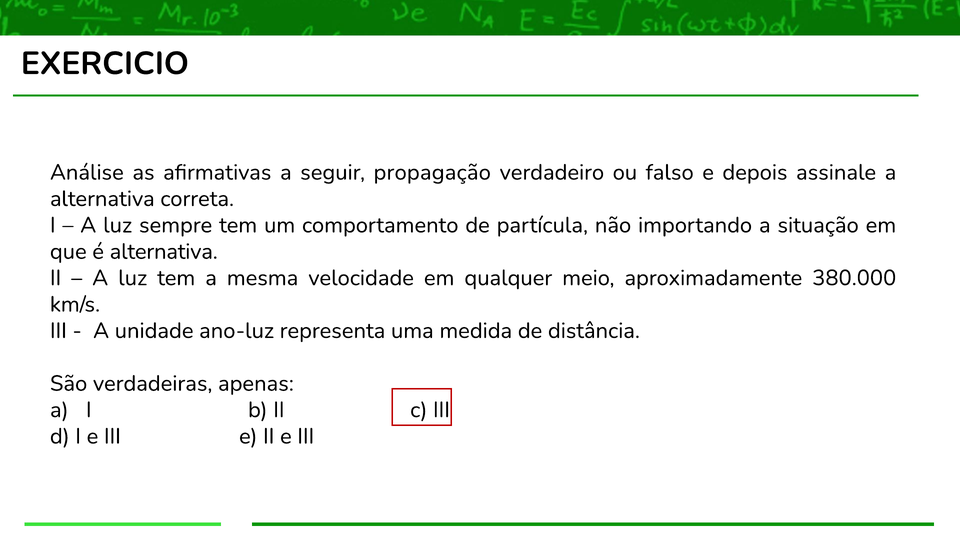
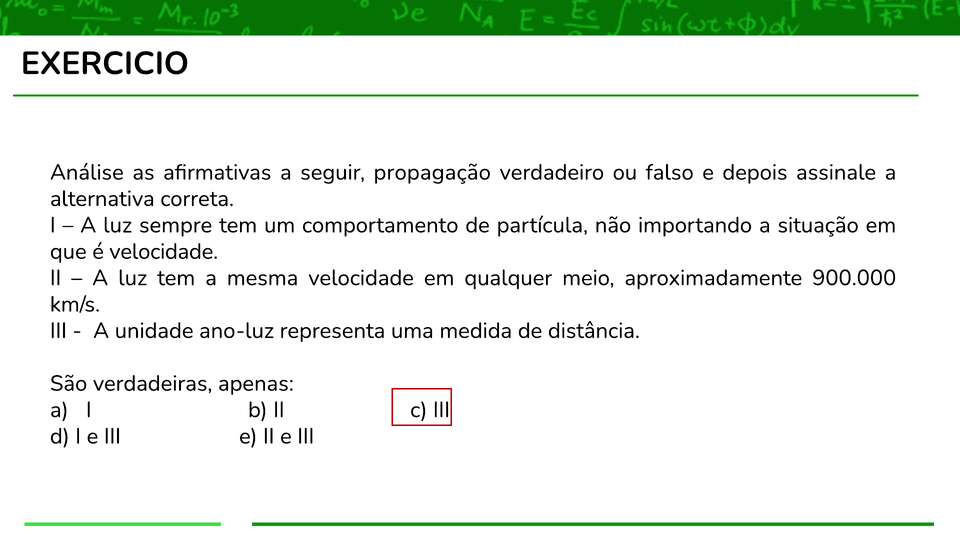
é alternativa: alternativa -> velocidade (164, 252)
380.000: 380.000 -> 900.000 (854, 278)
